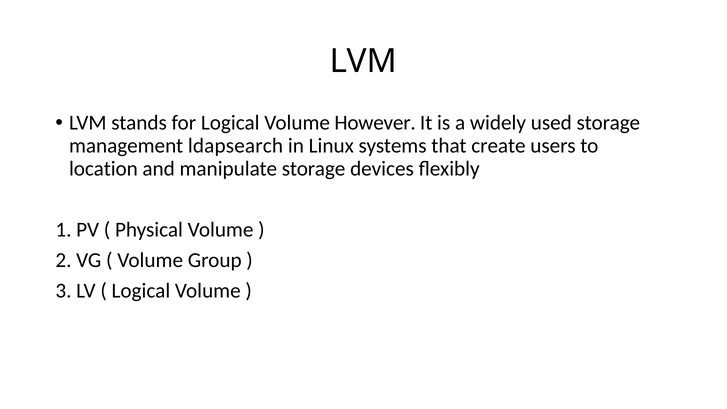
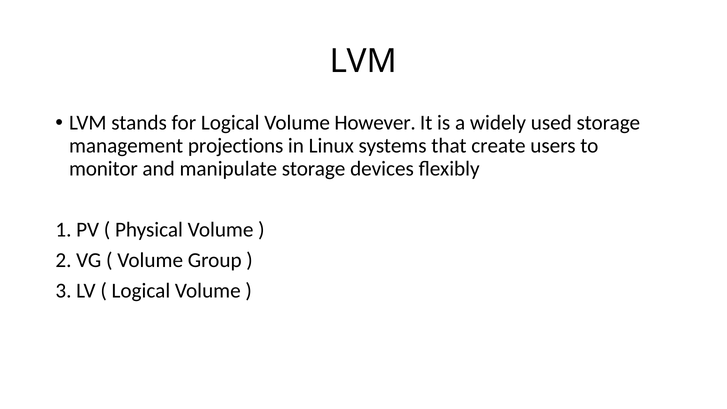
ldapsearch: ldapsearch -> projections (236, 146)
location: location -> monitor (103, 169)
